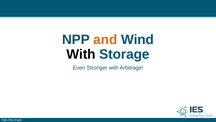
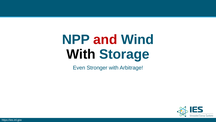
and colour: orange -> red (105, 39)
